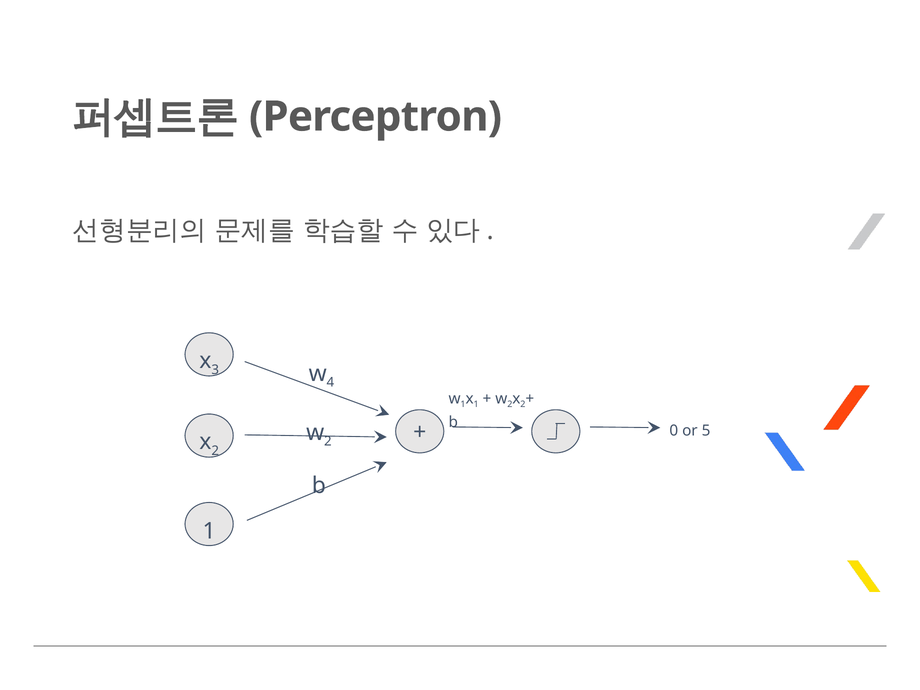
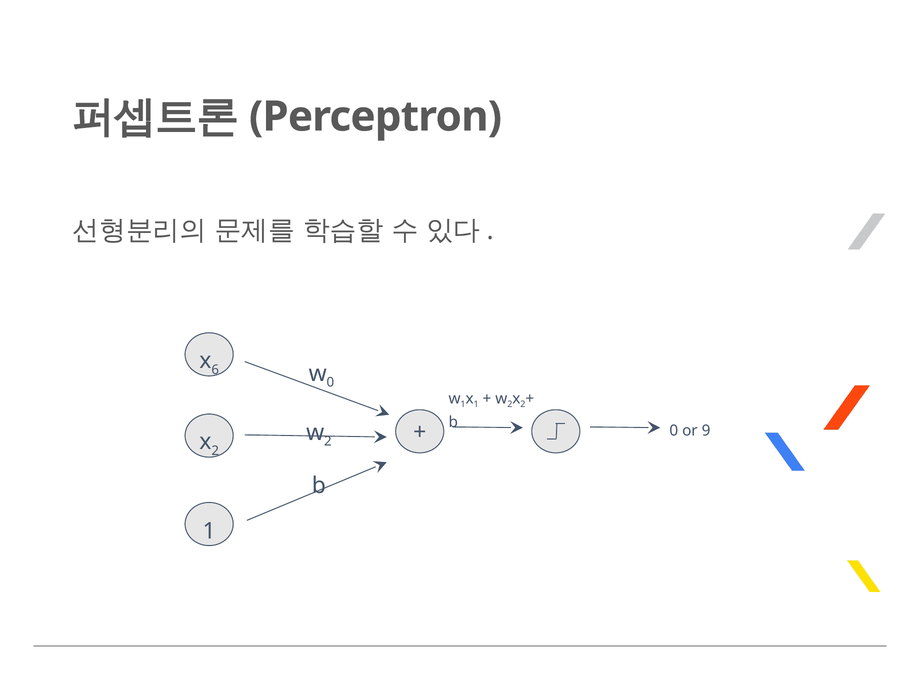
3: 3 -> 6 (215, 370)
4: 4 -> 0 (330, 383)
5: 5 -> 9 (706, 431)
